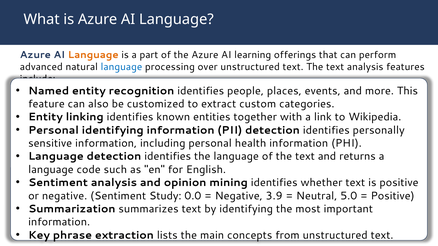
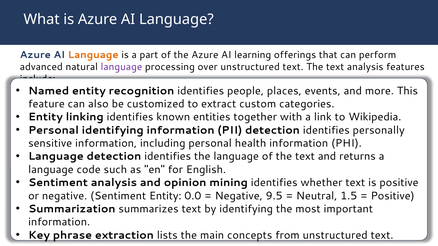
language colour: blue -> purple (121, 67)
Sentiment Study: Study -> Entity (165, 196)
3.9: 3.9 -> 9.5 (274, 196)
5.0: 5.0 -> 1.5 (349, 196)
